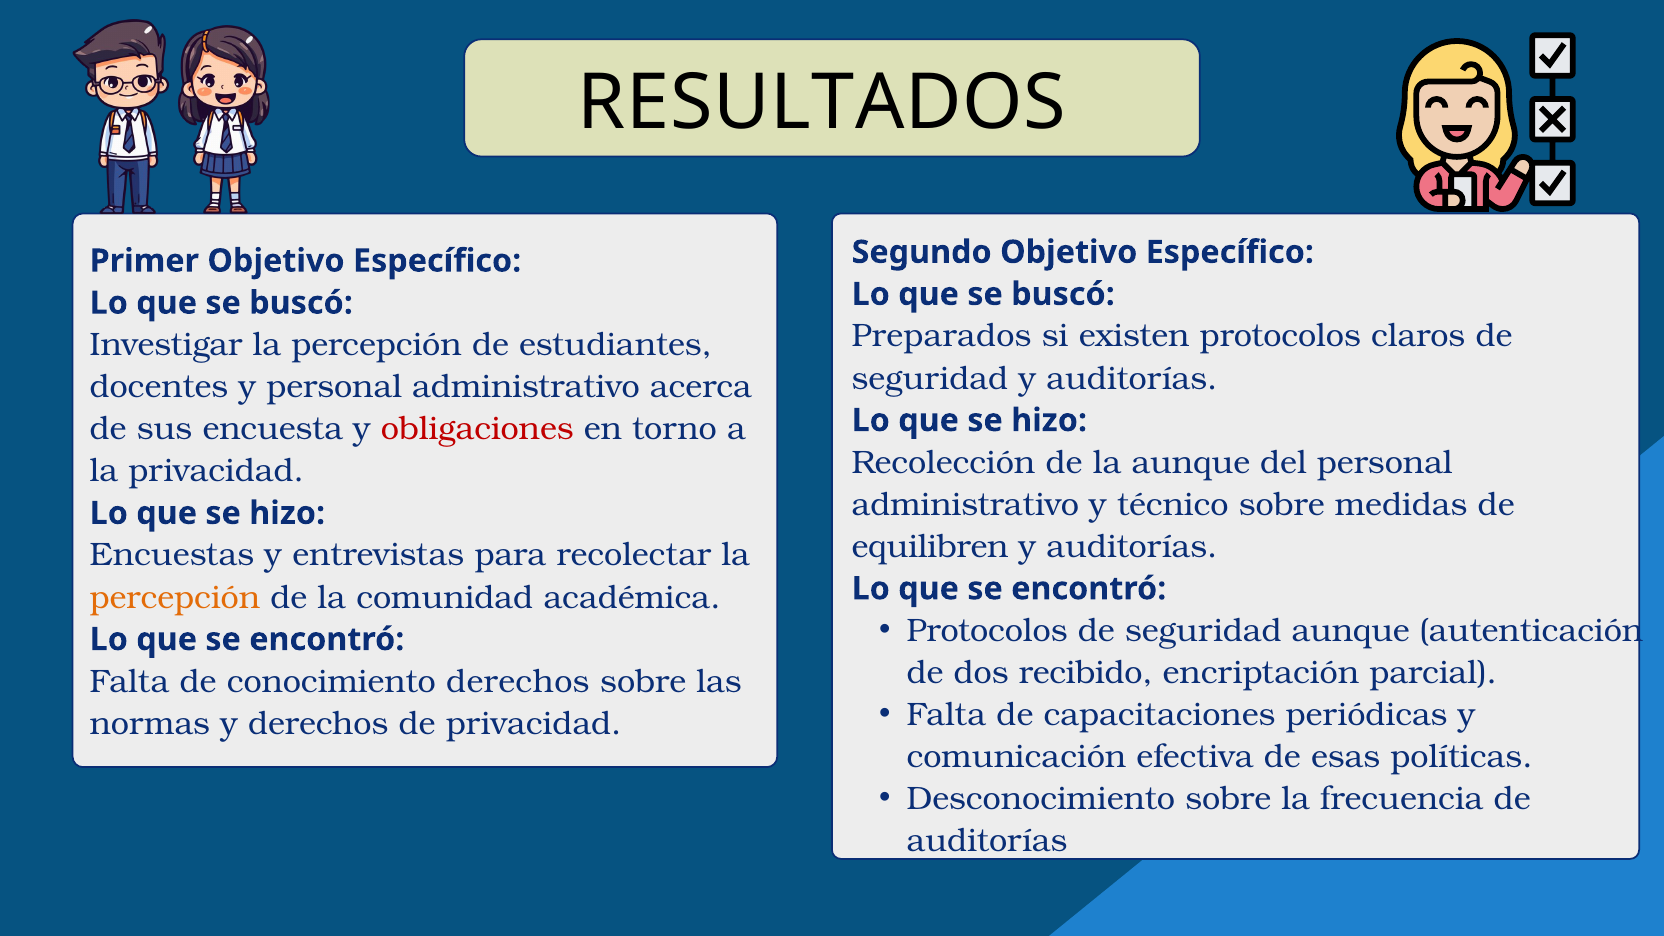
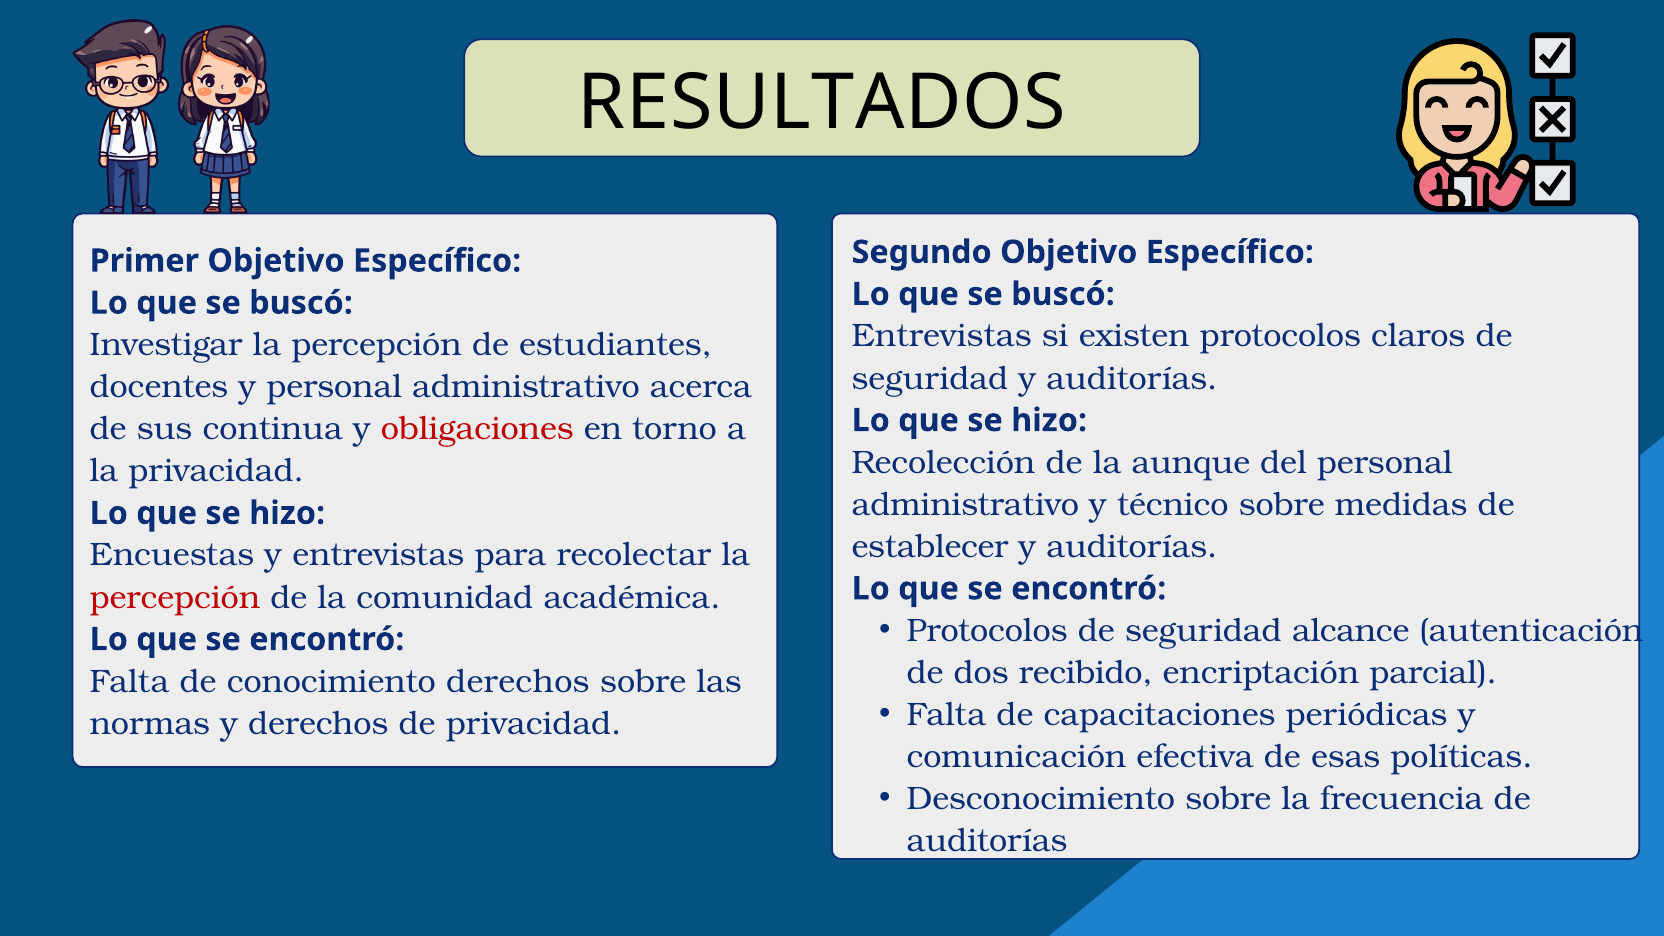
Preparados: Preparados -> Entrevistas (942, 336)
encuesta: encuesta -> continua (273, 429)
equilibren: equilibren -> establecer (930, 547)
percepción colour: orange -> red (175, 597)
seguridad aunque: aunque -> alcance (1351, 631)
